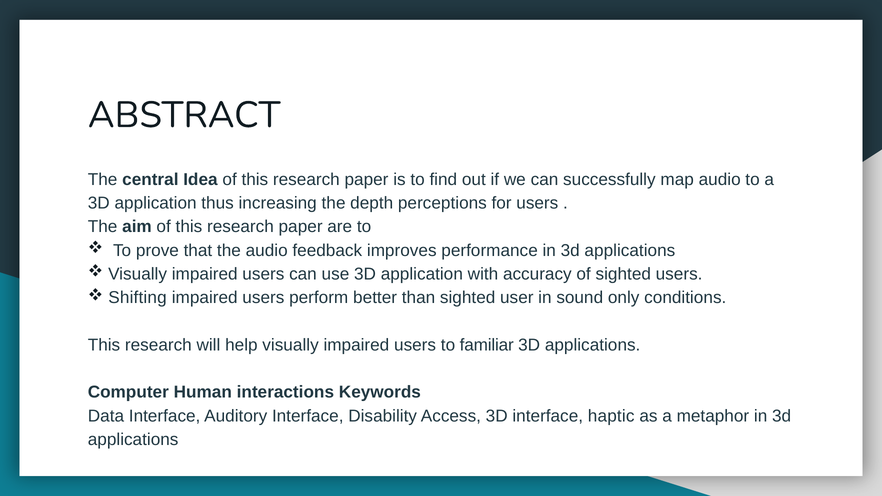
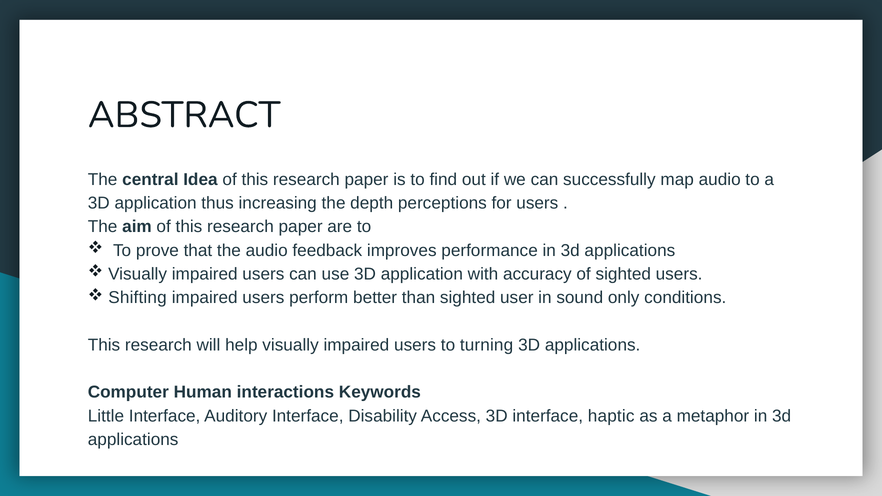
familiar: familiar -> turning (487, 345)
Data: Data -> Little (106, 416)
